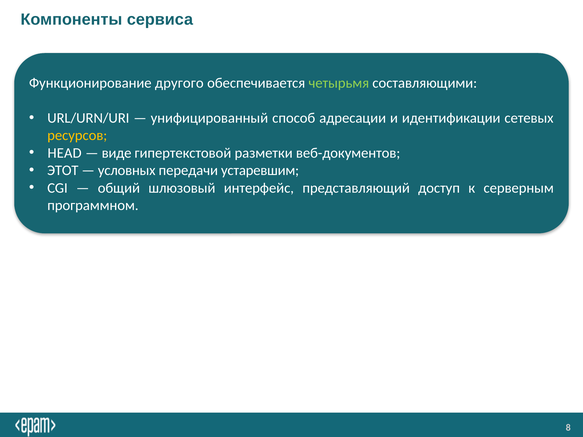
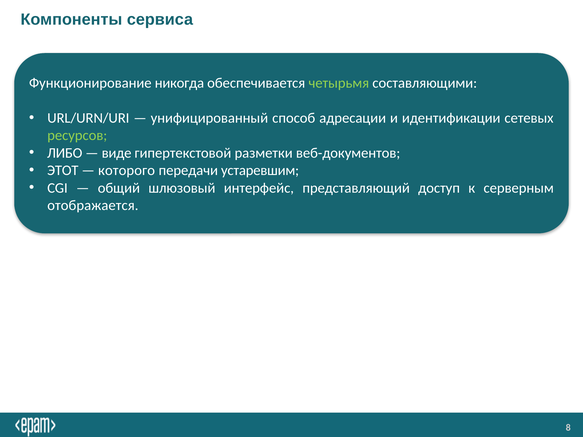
другого: другого -> никогда (179, 83)
ресурсов colour: yellow -> light green (77, 136)
HEAD: HEAD -> ЛИБО (65, 153)
условных: условных -> которого (127, 171)
программном: программном -> отображается (93, 206)
